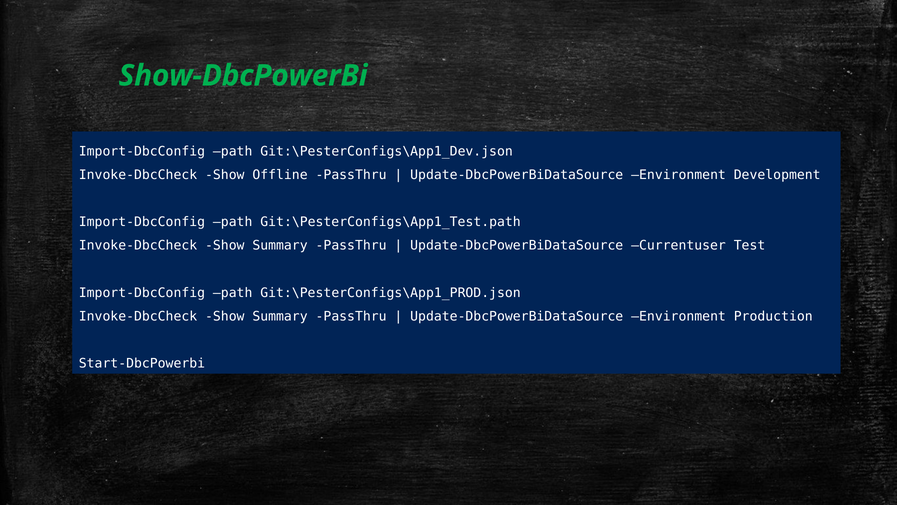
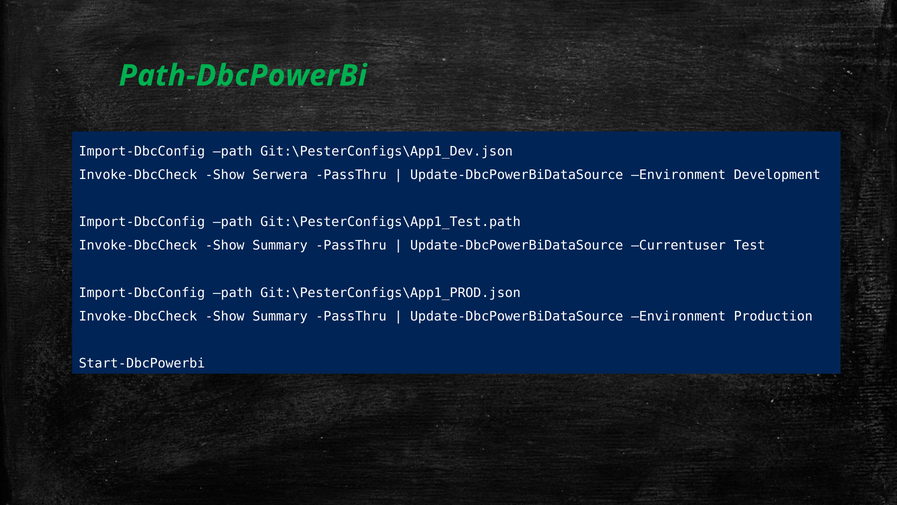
Show-DbcPowerBi: Show-DbcPowerBi -> Path-DbcPowerBi (243, 76)
Offline: Offline -> Serwera (280, 175)
